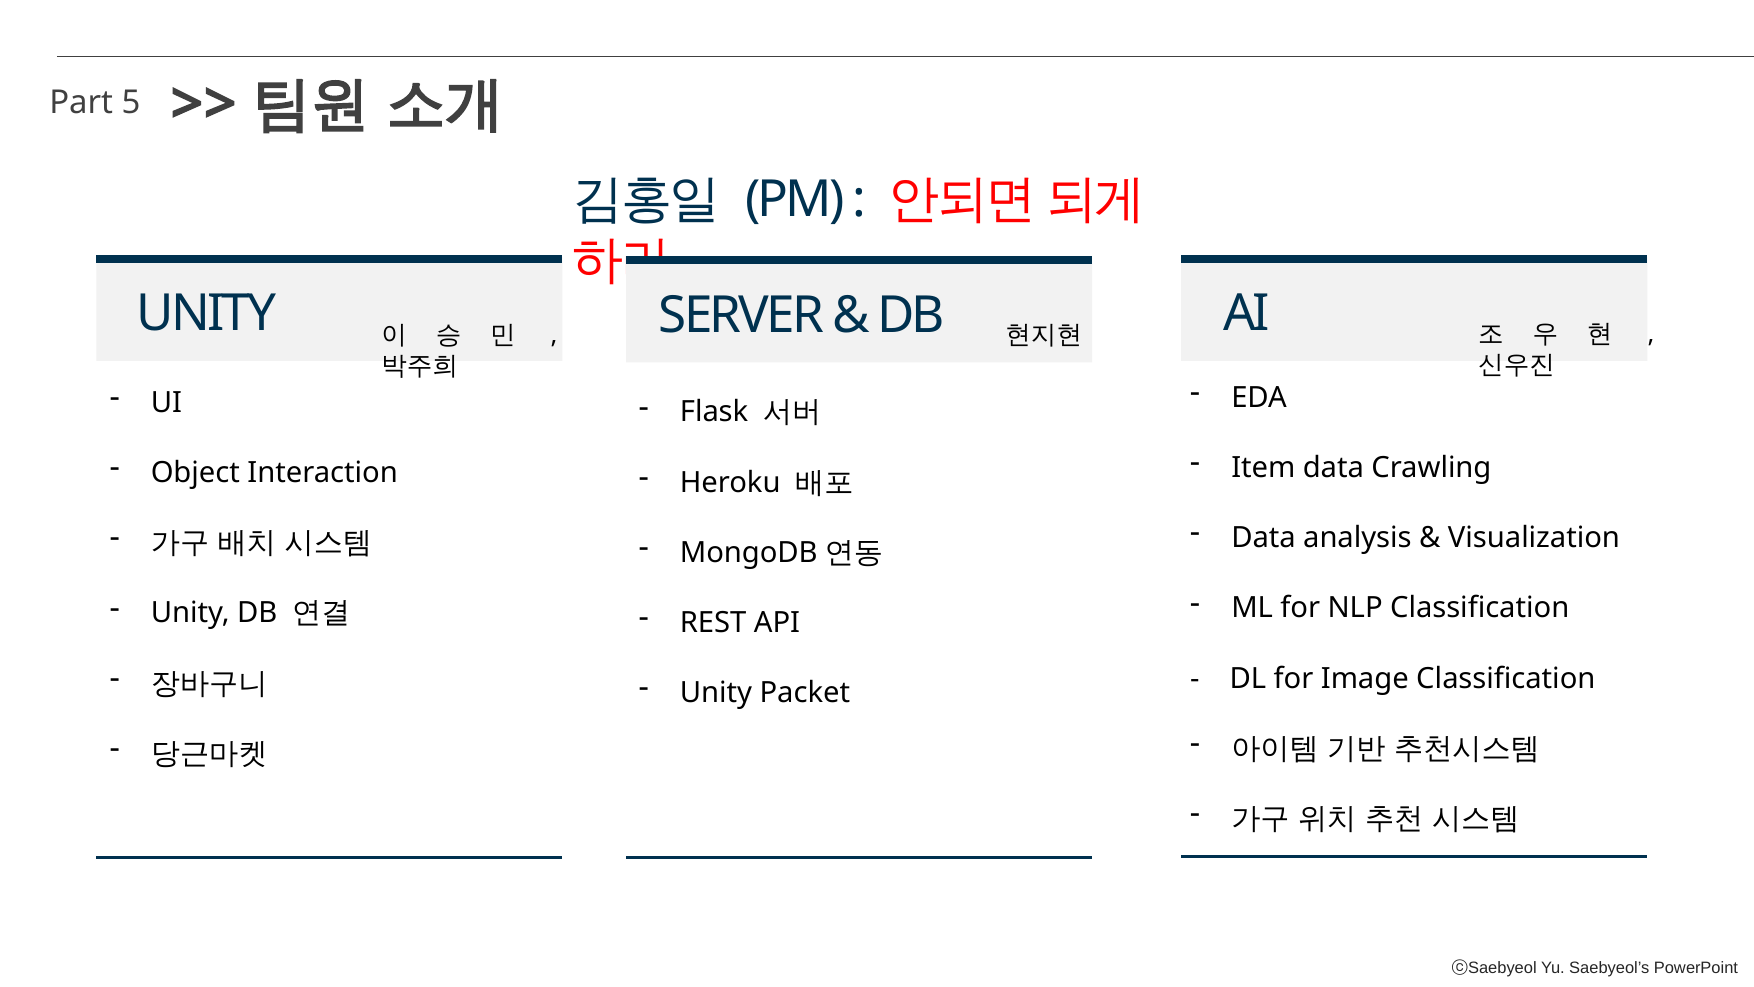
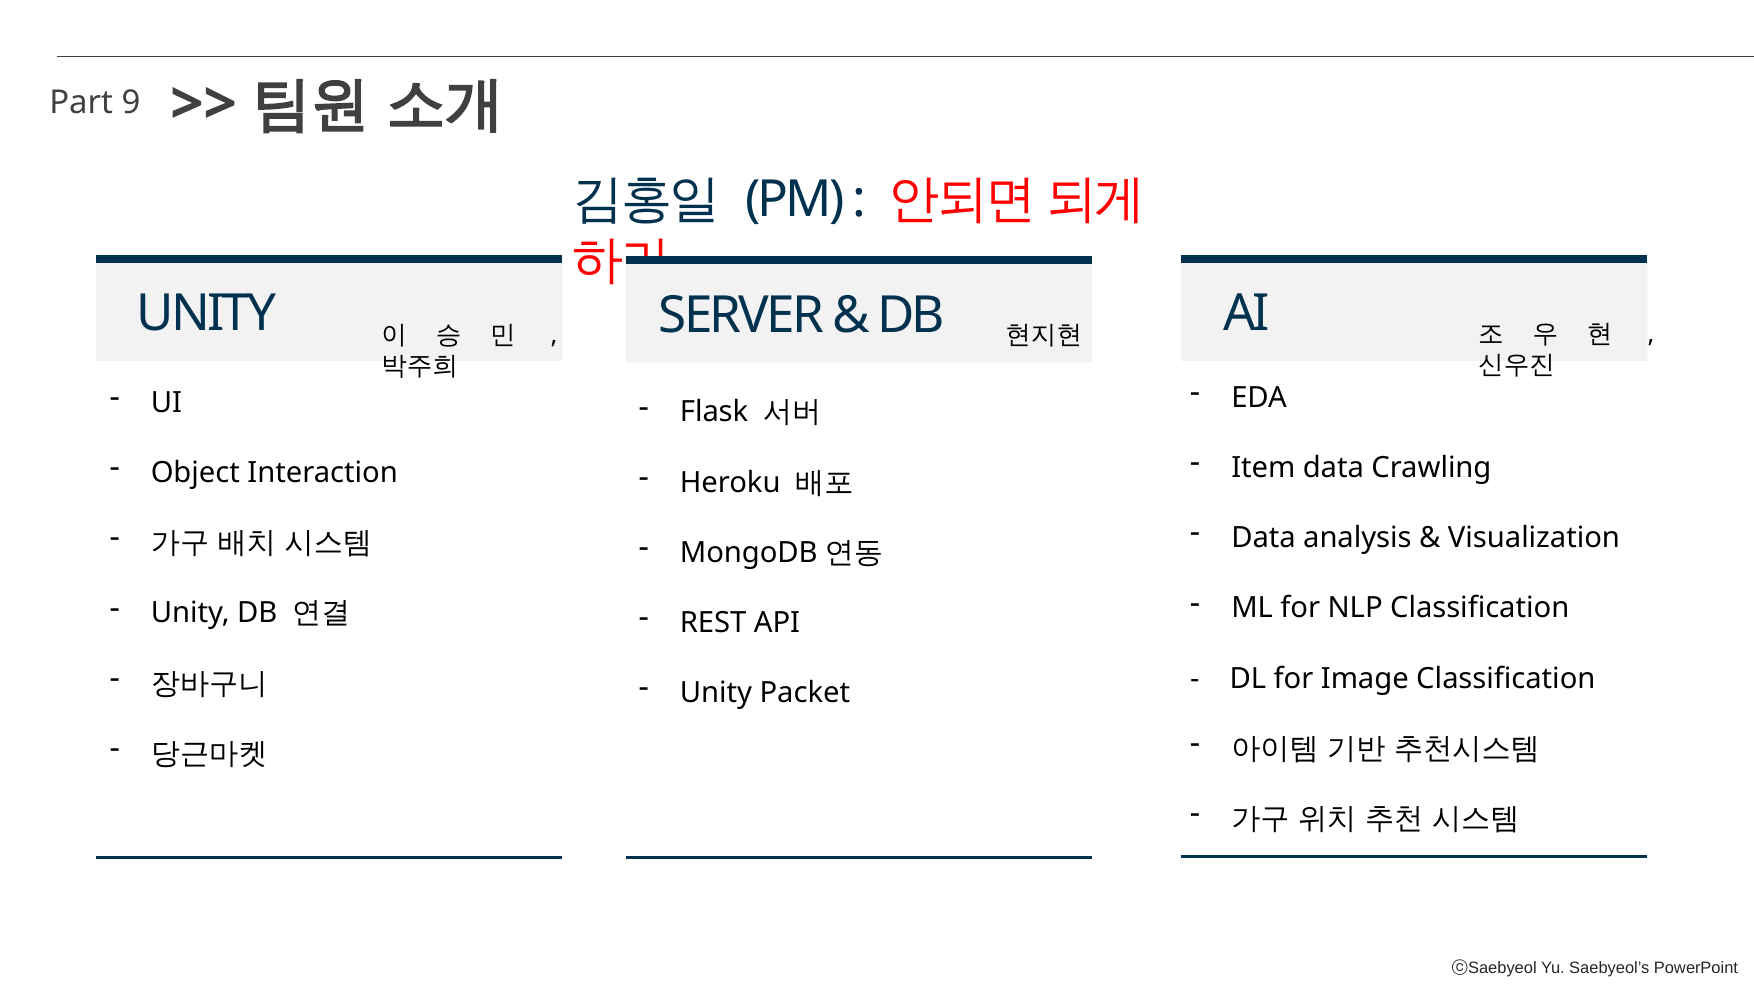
5: 5 -> 9 (131, 103)
